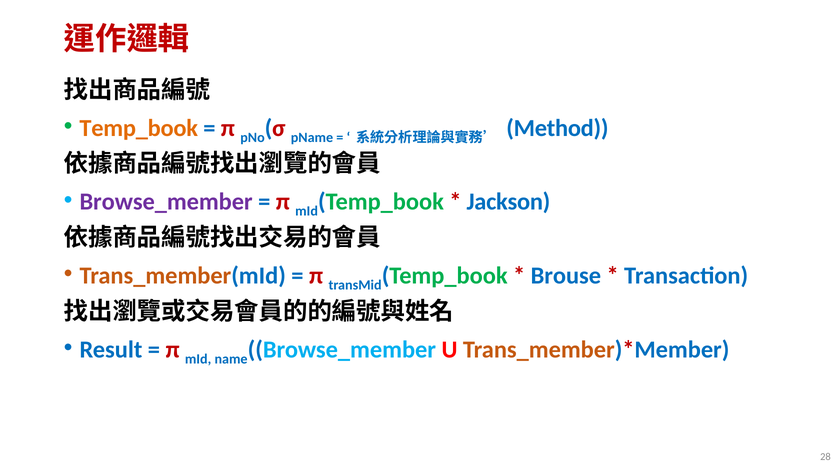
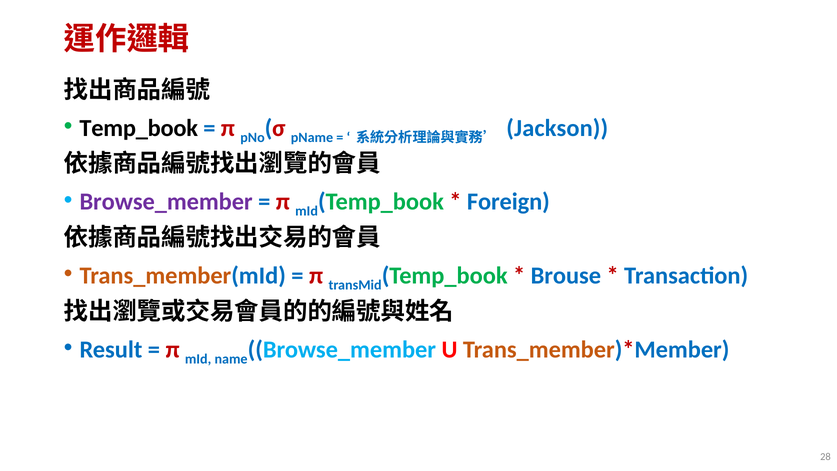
Temp_book colour: orange -> black (139, 128)
Method: Method -> Jackson (557, 128)
Jackson: Jackson -> Foreign (508, 202)
